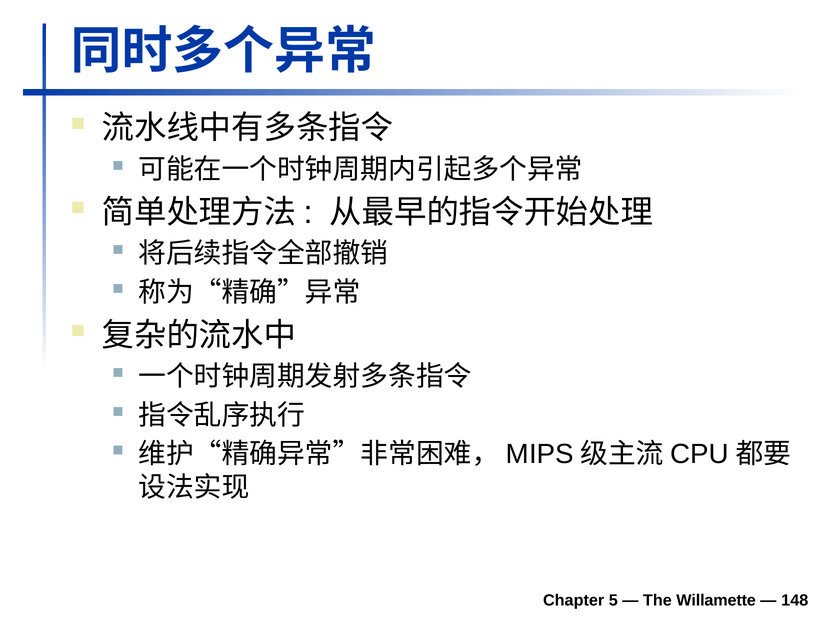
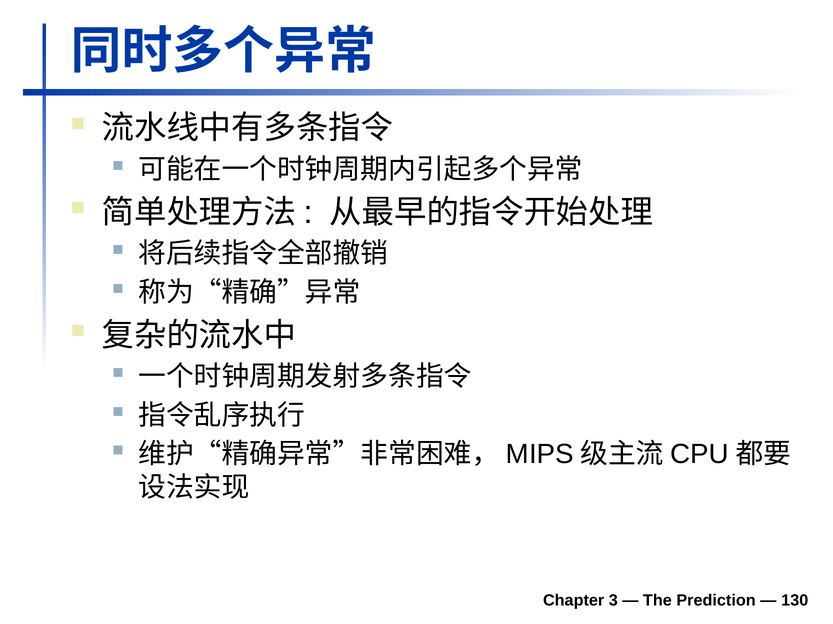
5: 5 -> 3 (613, 601)
Willamette: Willamette -> Prediction (716, 601)
148: 148 -> 130 (795, 601)
